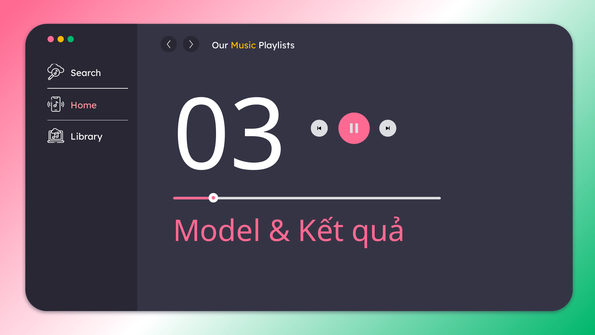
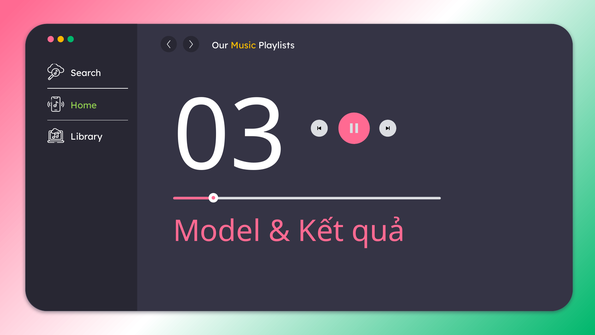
Home colour: pink -> light green (84, 105)
